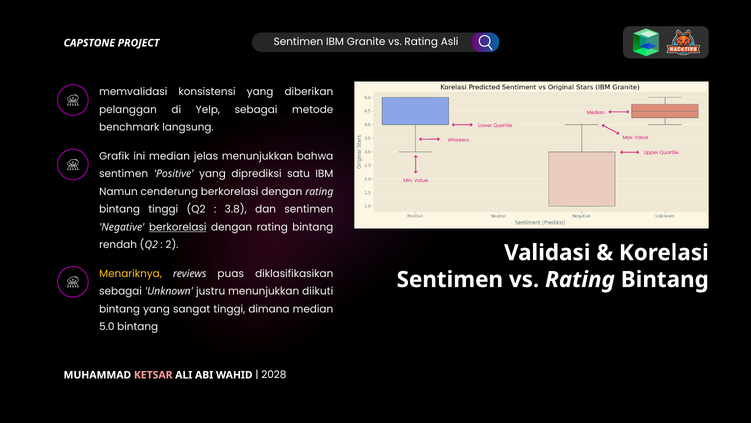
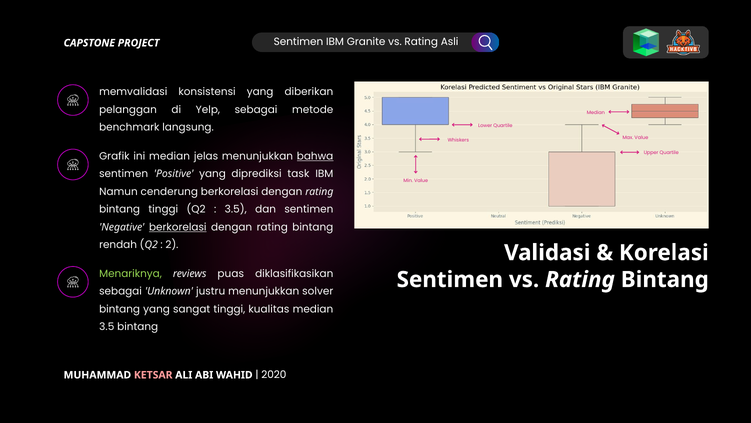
bahwa underline: none -> present (315, 156)
satu: satu -> task (298, 174)
3.8: 3.8 -> 3.5 (236, 209)
Menariknya colour: yellow -> light green (131, 273)
diikuti: diikuti -> solver (318, 291)
dimana: dimana -> kualitas (269, 309)
5.0: 5.0 -> 3.5 (107, 326)
2028: 2028 -> 2020 (274, 375)
